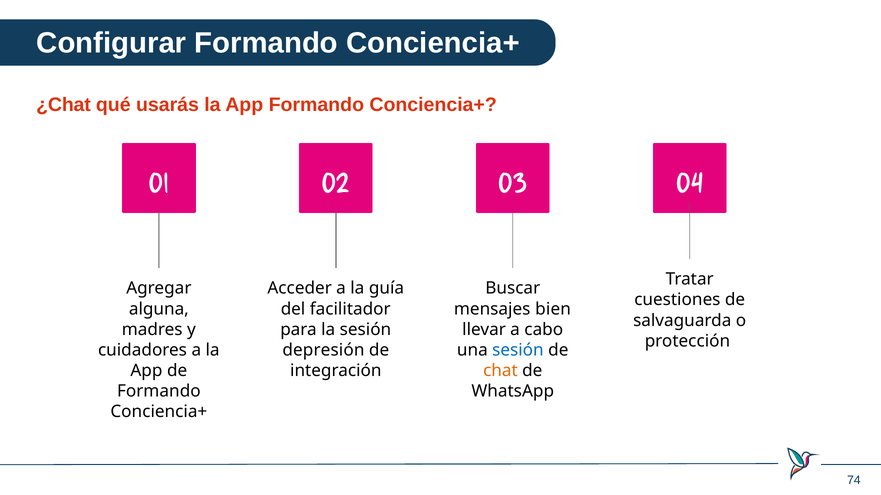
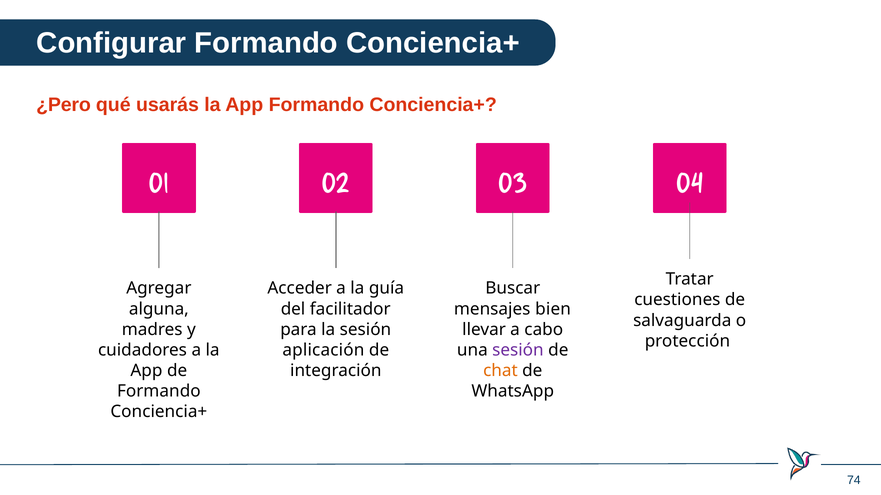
¿Chat: ¿Chat -> ¿Pero (64, 105)
depresión: depresión -> aplicación (323, 350)
sesión colour: blue -> purple (518, 350)
